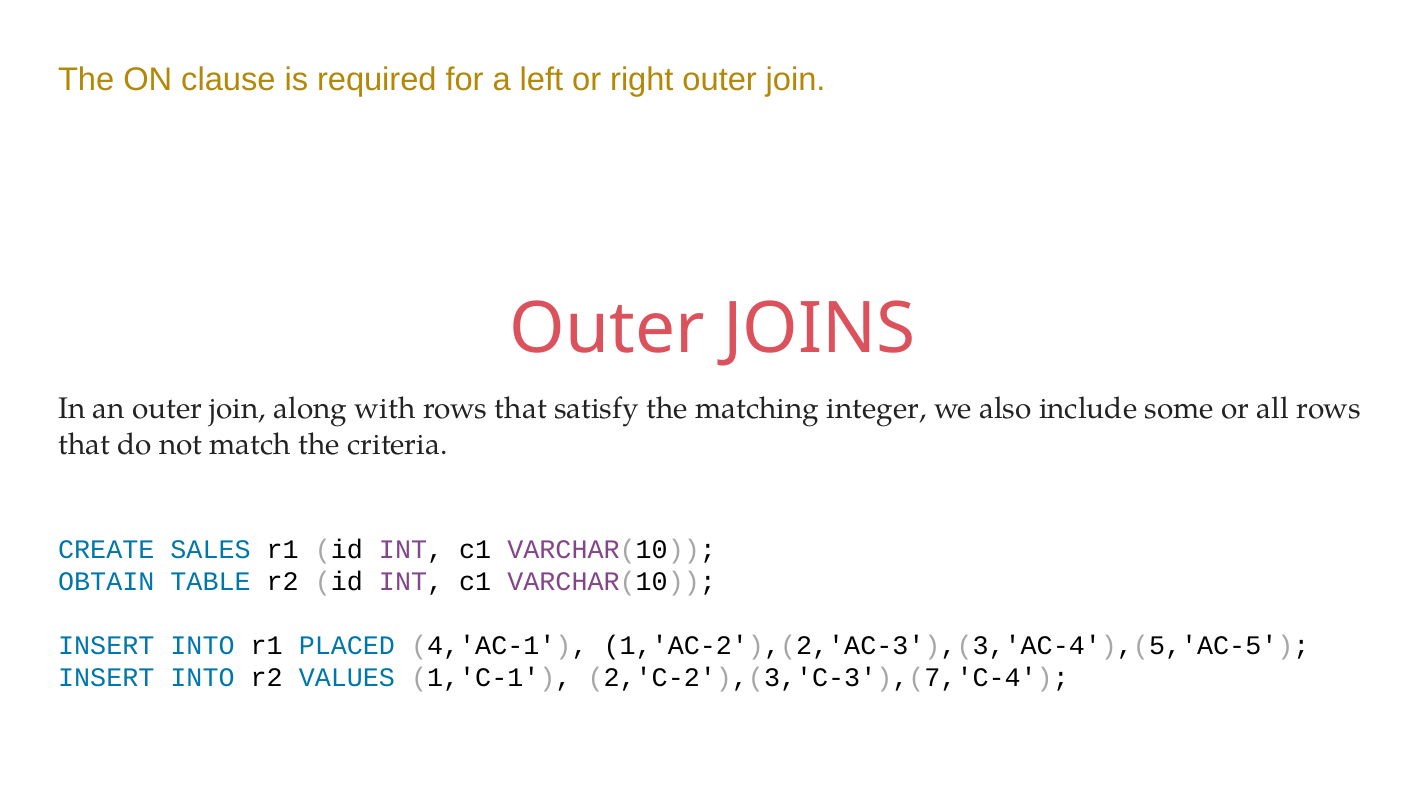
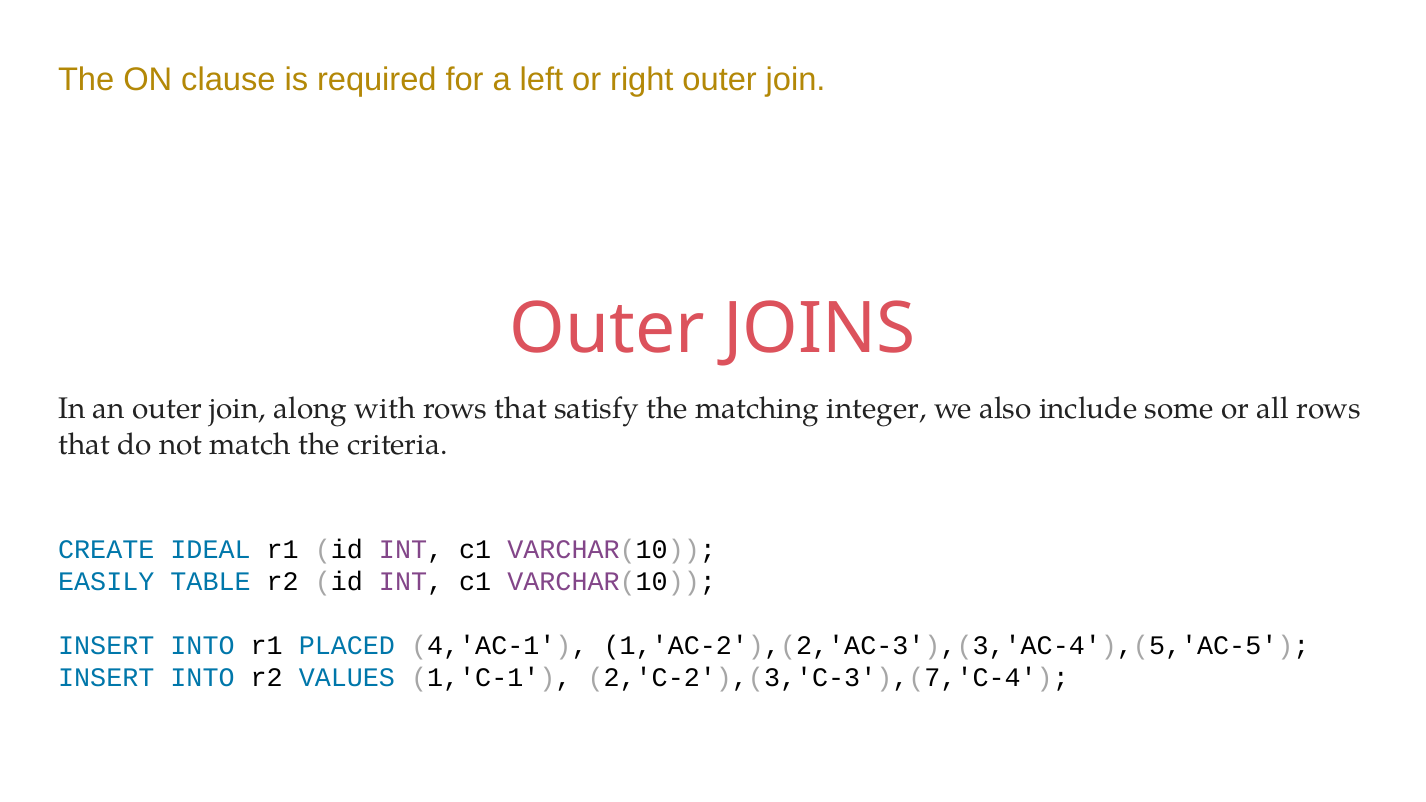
SALES: SALES -> IDEAL (211, 549)
OBTAIN: OBTAIN -> EASILY (106, 582)
